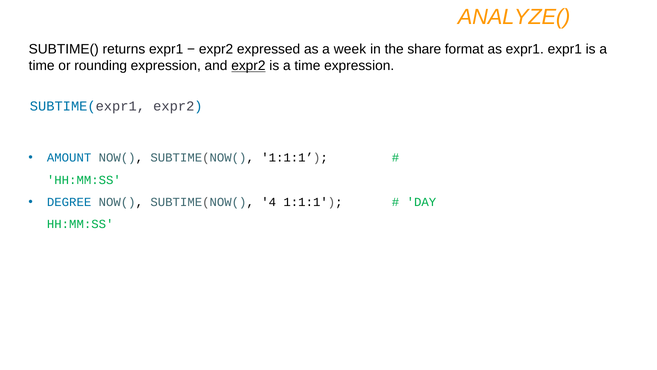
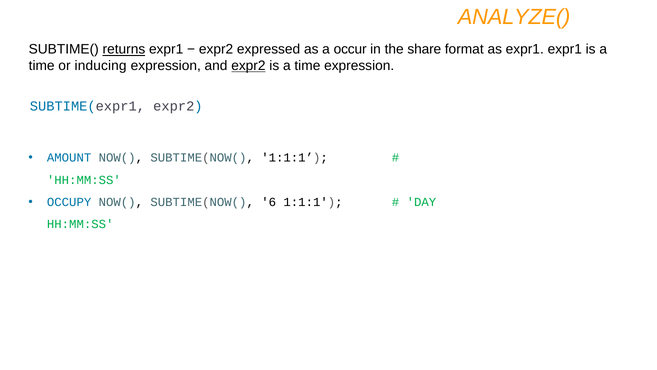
returns underline: none -> present (124, 49)
week: week -> occur (350, 49)
rounding: rounding -> inducing (101, 66)
DEGREE: DEGREE -> OCCUPY (69, 202)
4: 4 -> 6 (269, 202)
